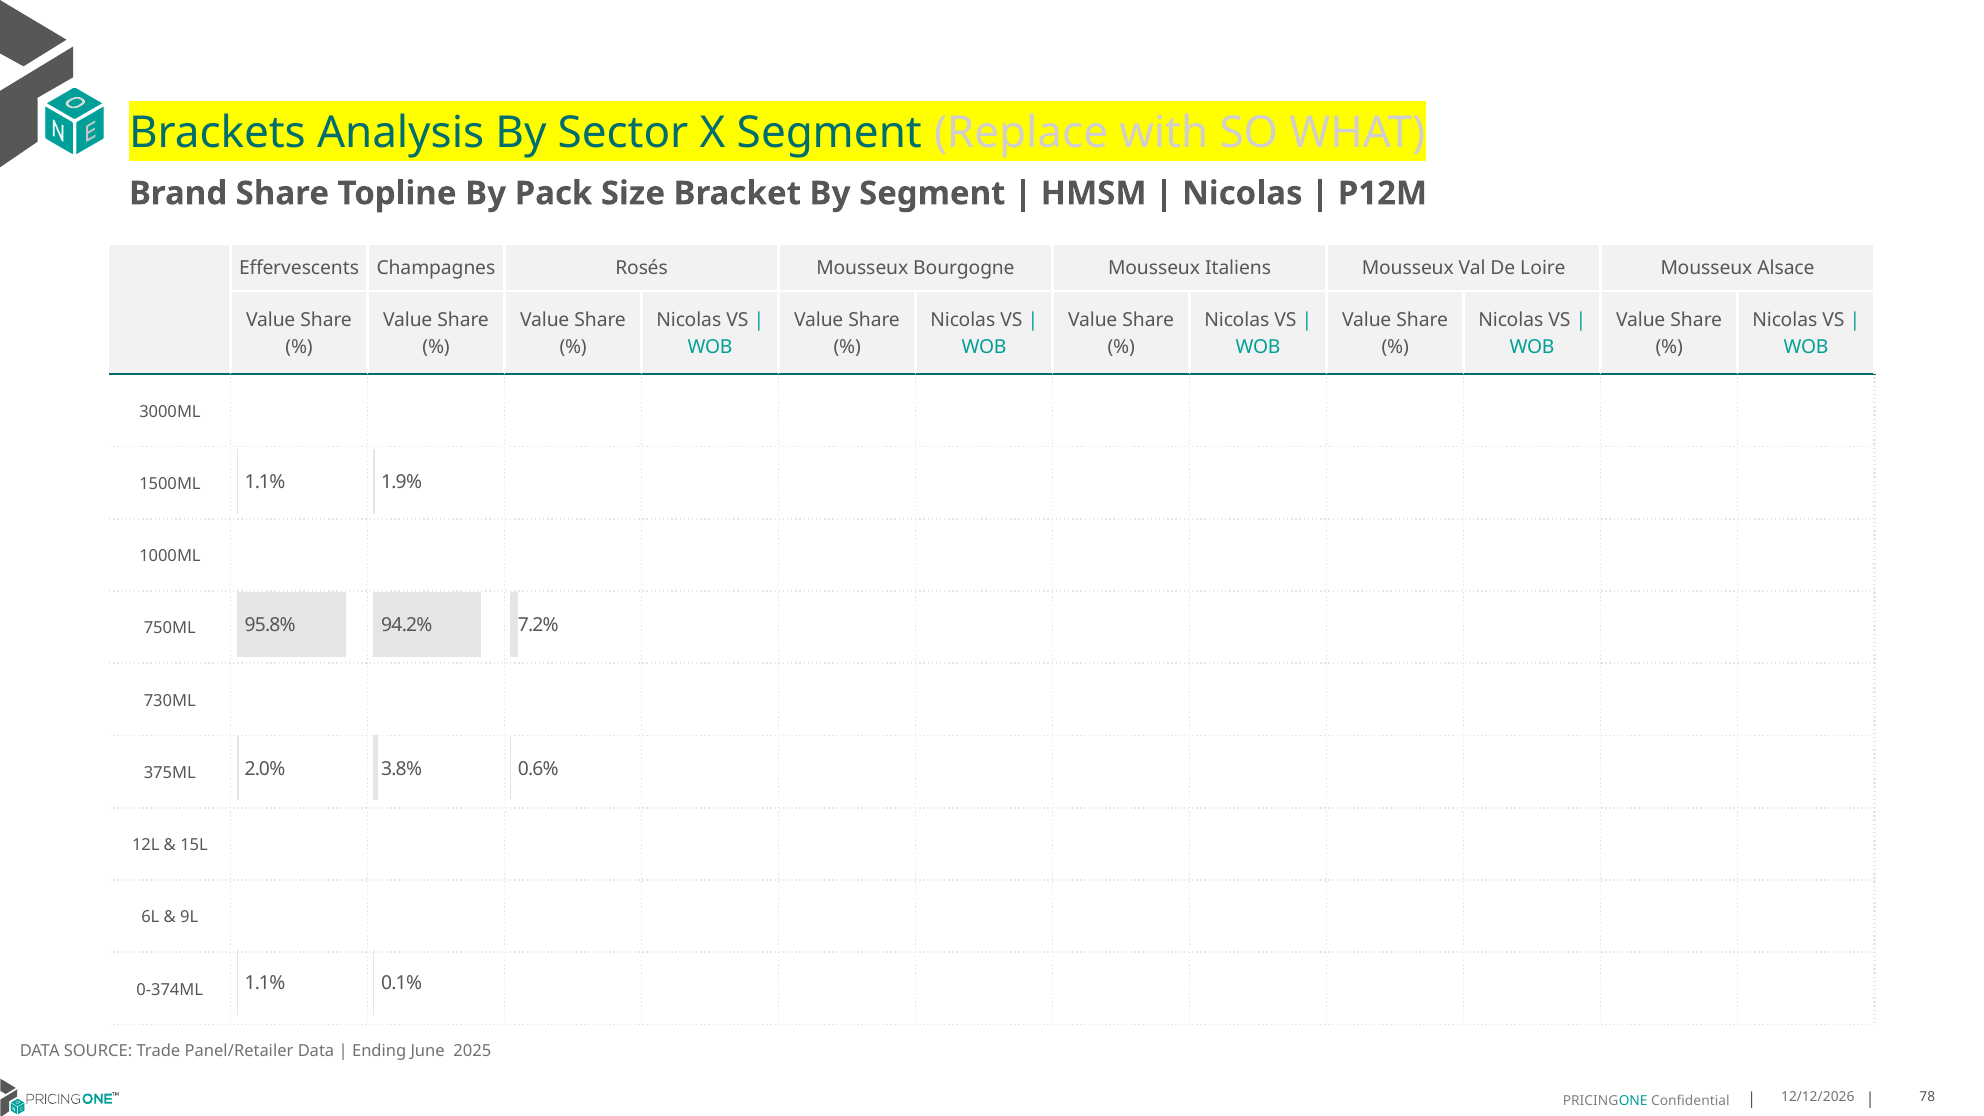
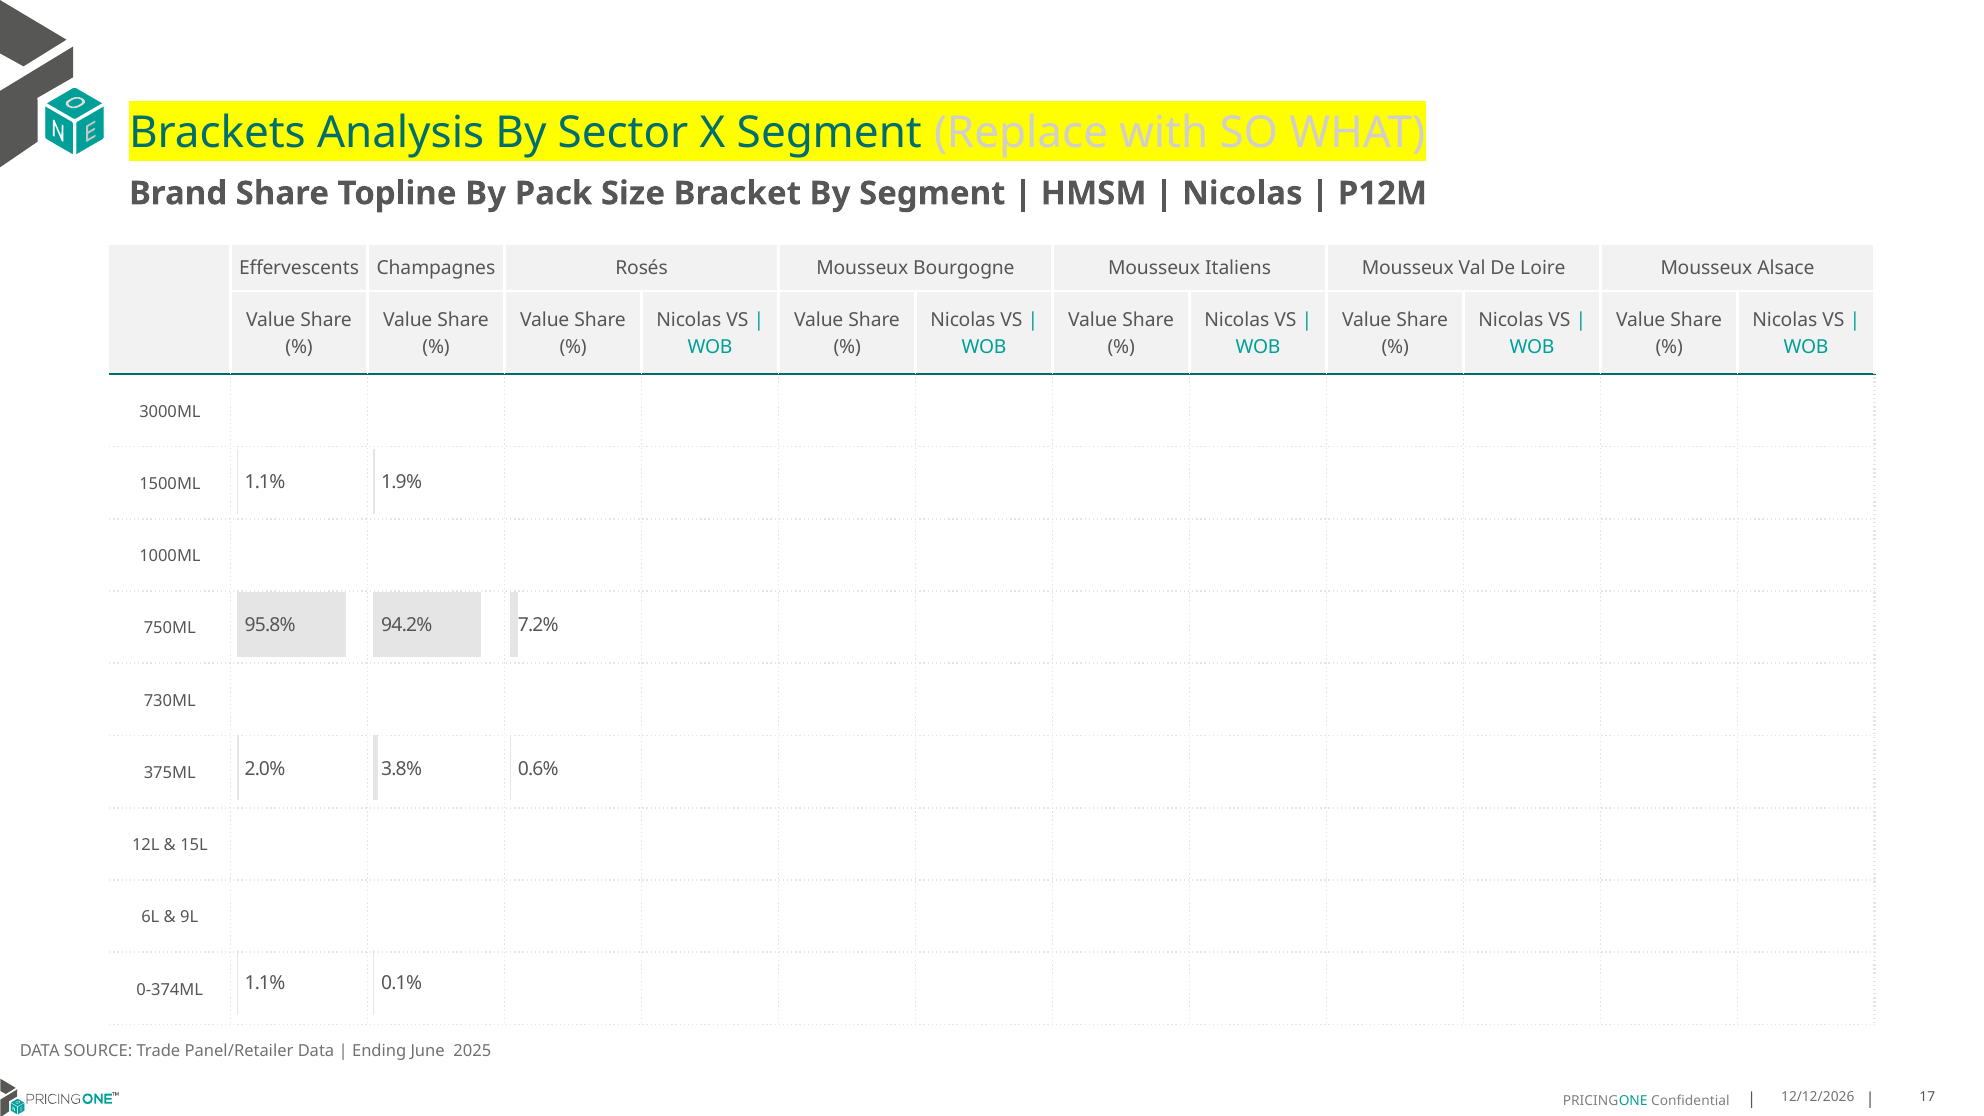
78: 78 -> 17 (1927, 1097)
